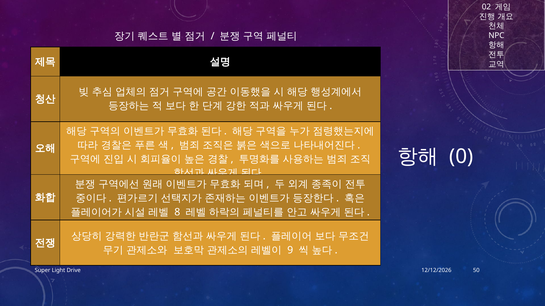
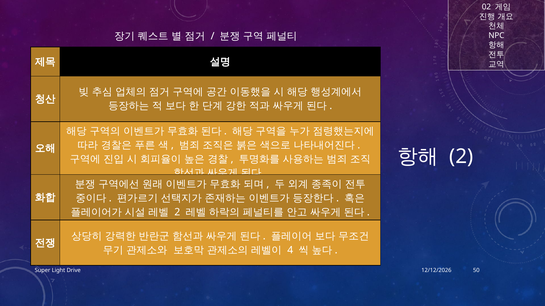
0: 0 -> 2 (461, 157)
8: 8 -> 2 (177, 212)
9: 9 -> 4 (290, 251)
